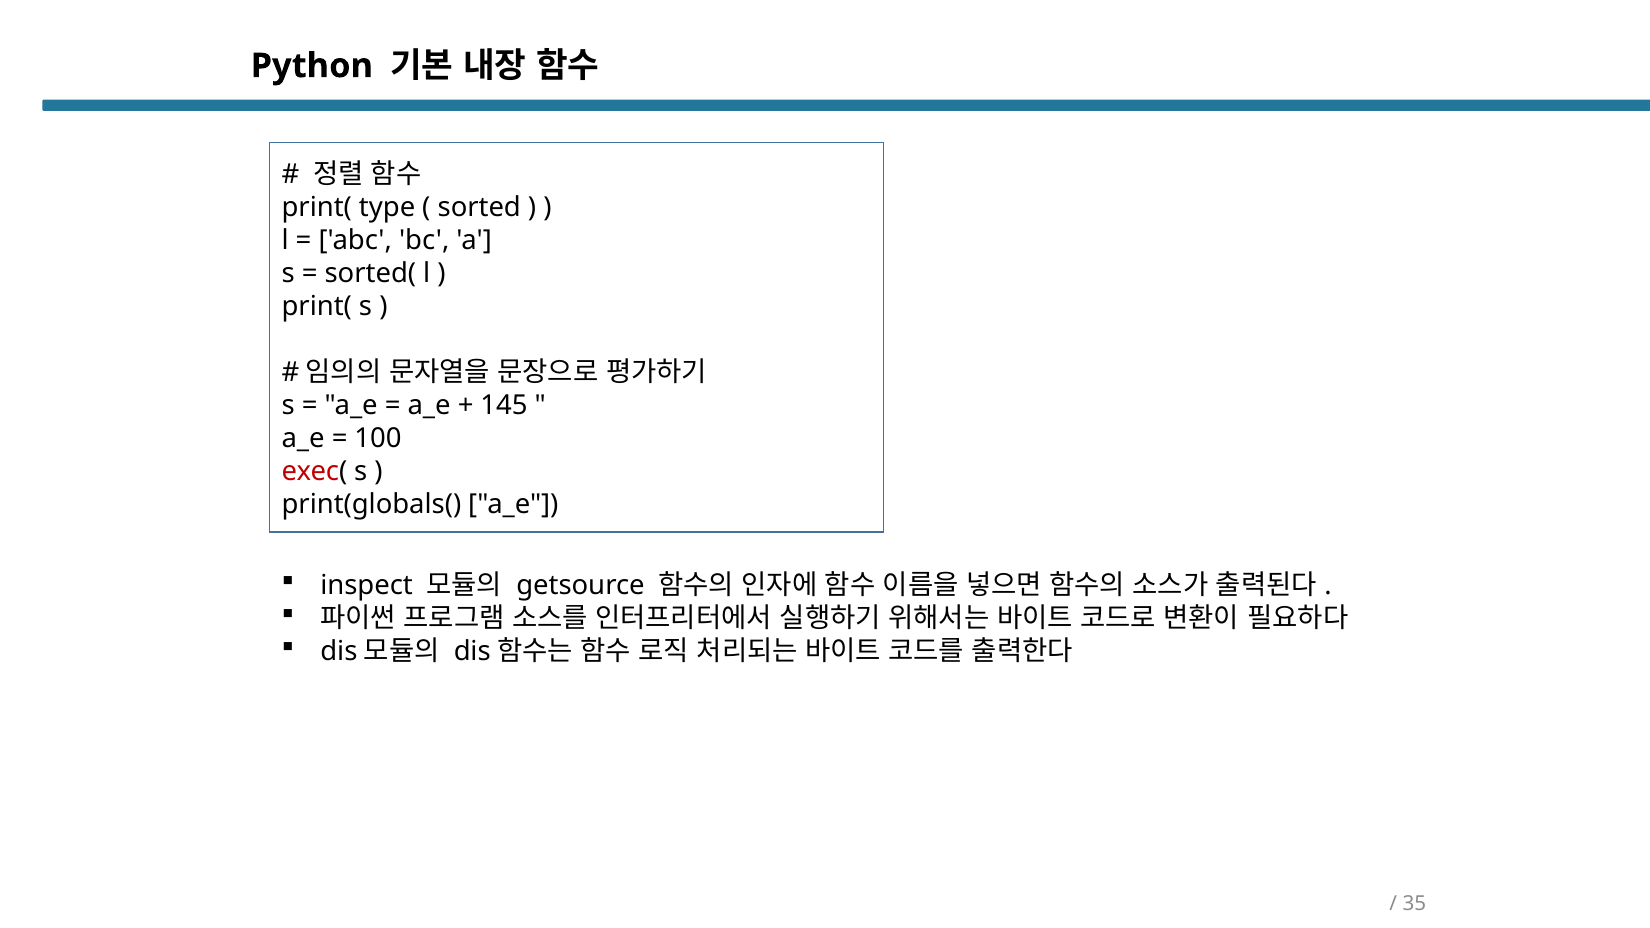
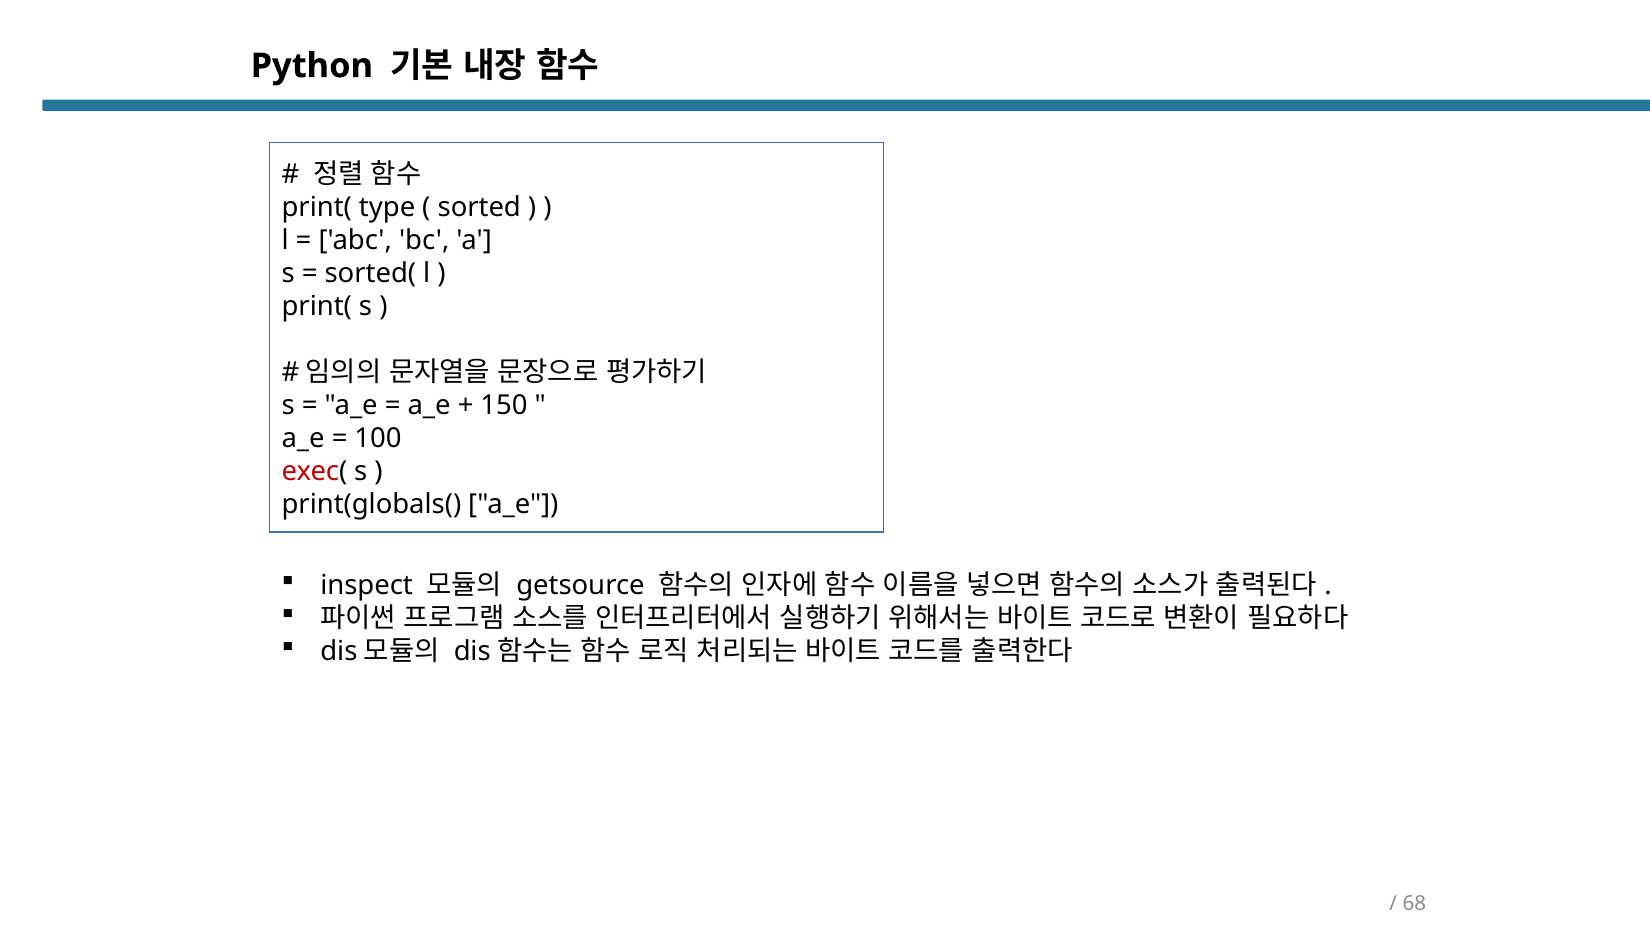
145: 145 -> 150 (504, 405)
35: 35 -> 68 (1414, 904)
